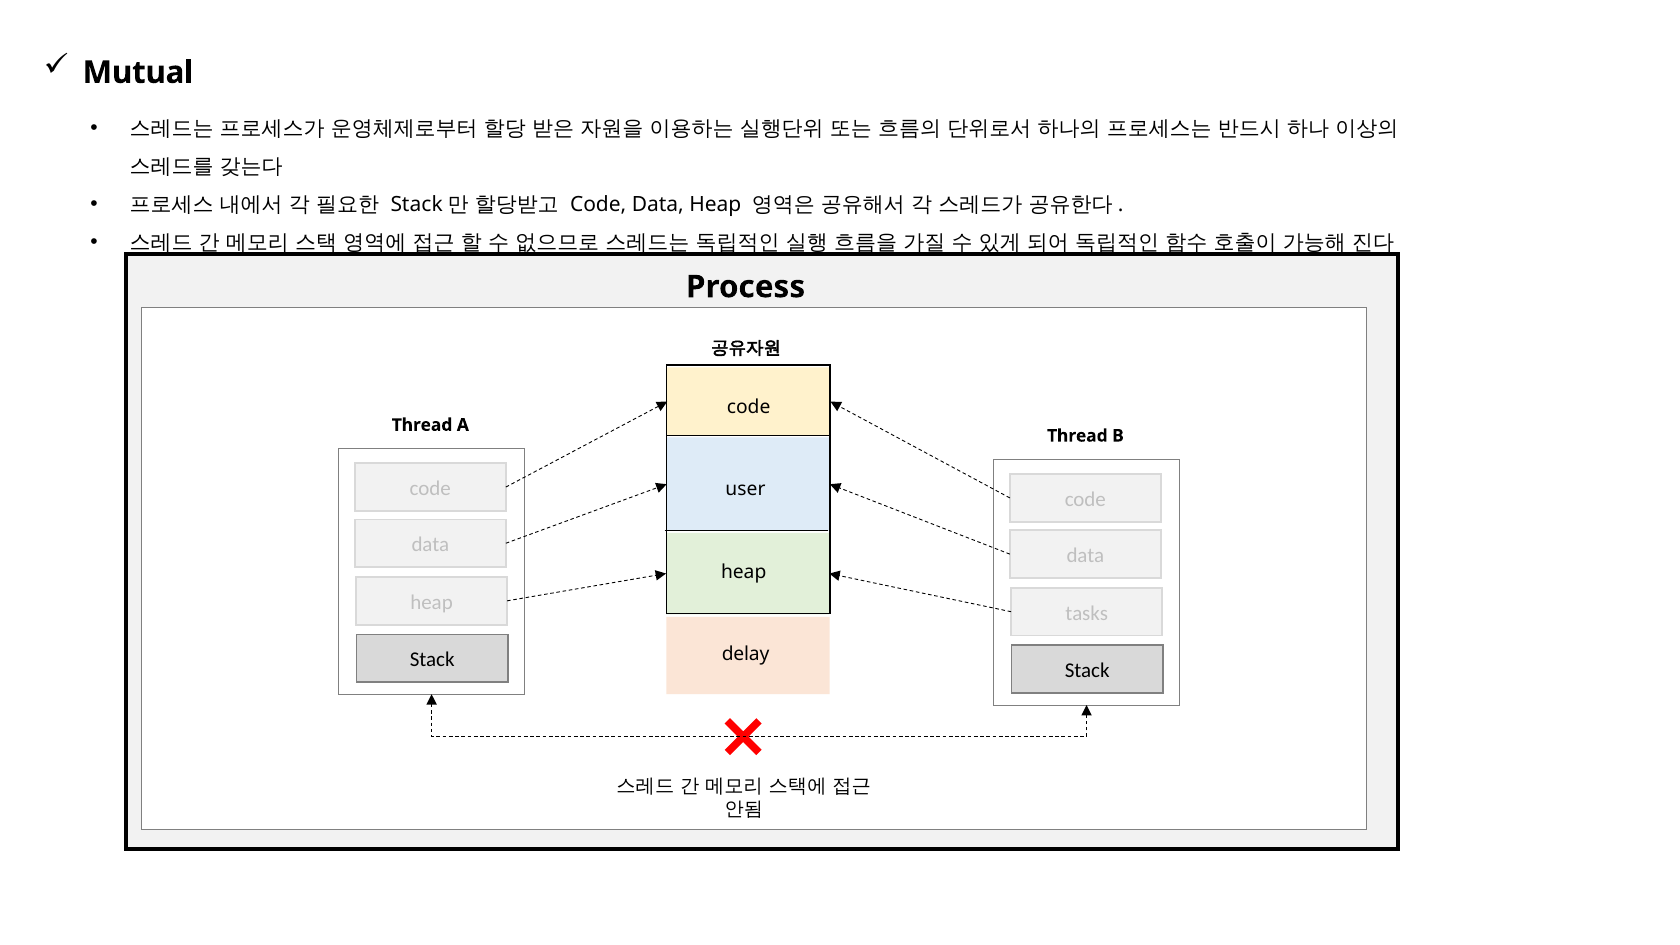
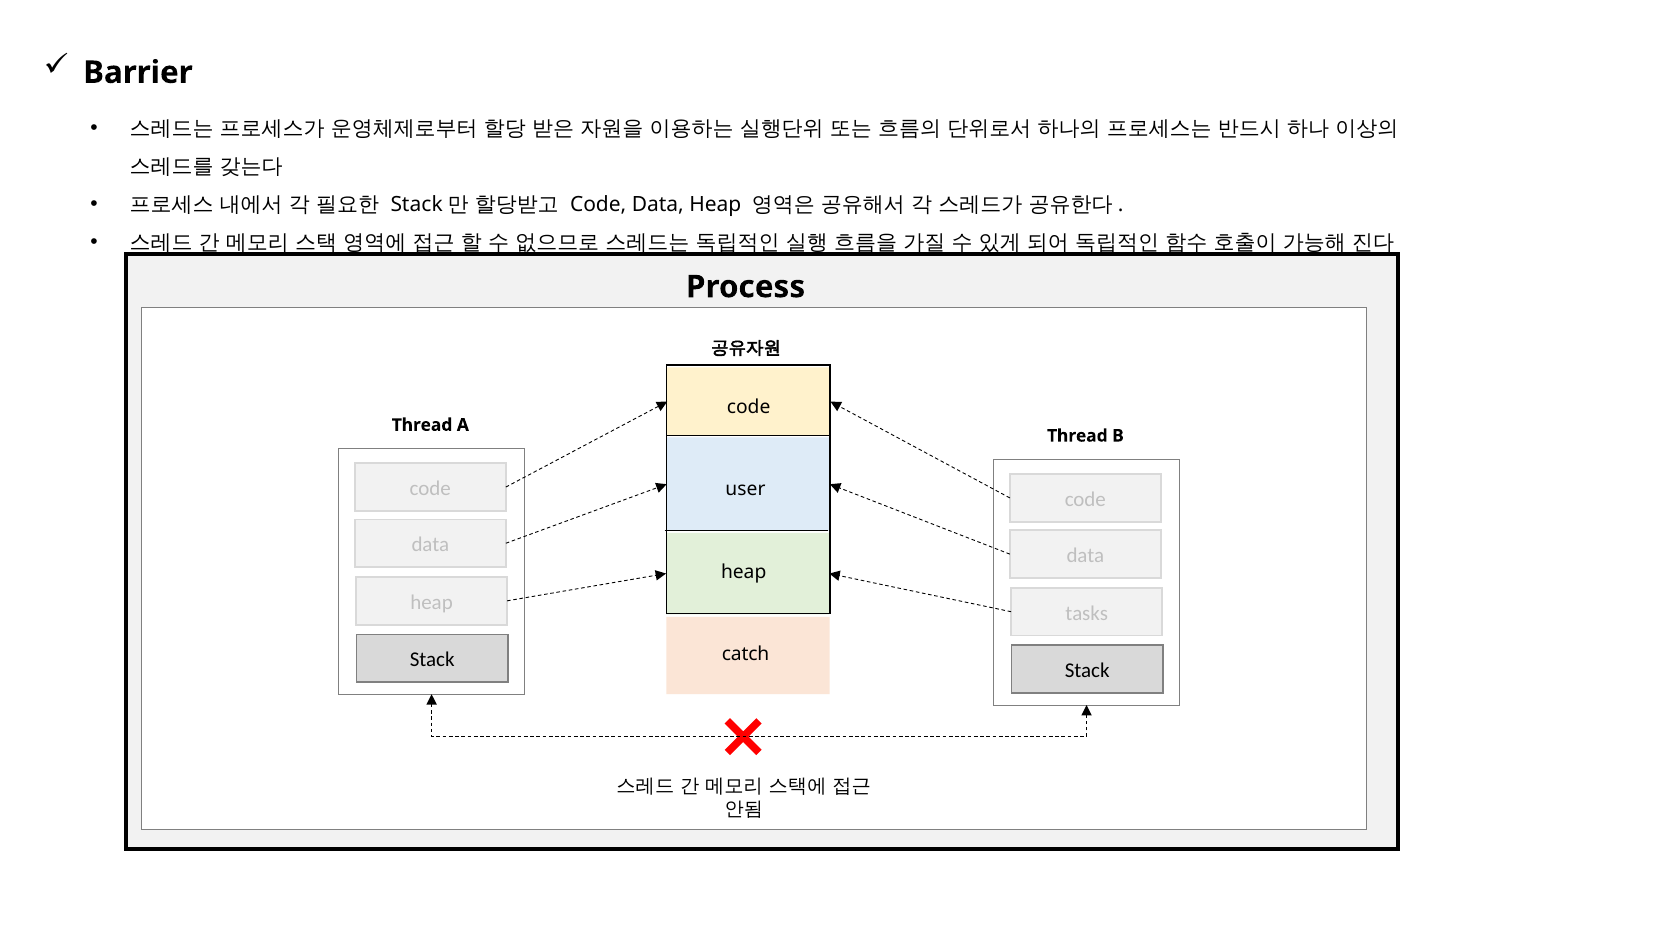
Mutual: Mutual -> Barrier (138, 73)
delay: delay -> catch (746, 654)
